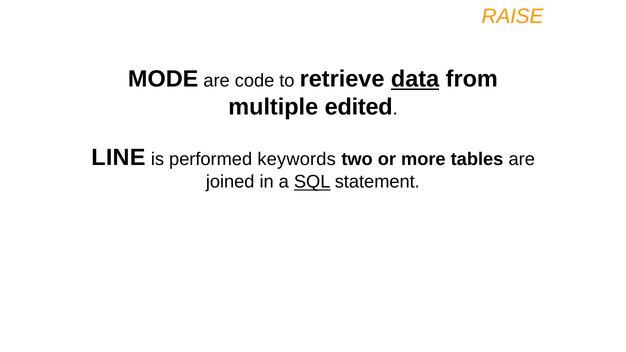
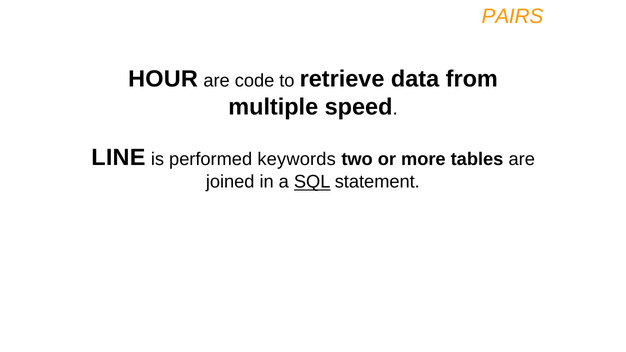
RAISE: RAISE -> PAIRS (512, 16)
MODE: MODE -> HOUR (163, 79)
data underline: present -> none (415, 79)
edited: edited -> speed (359, 107)
